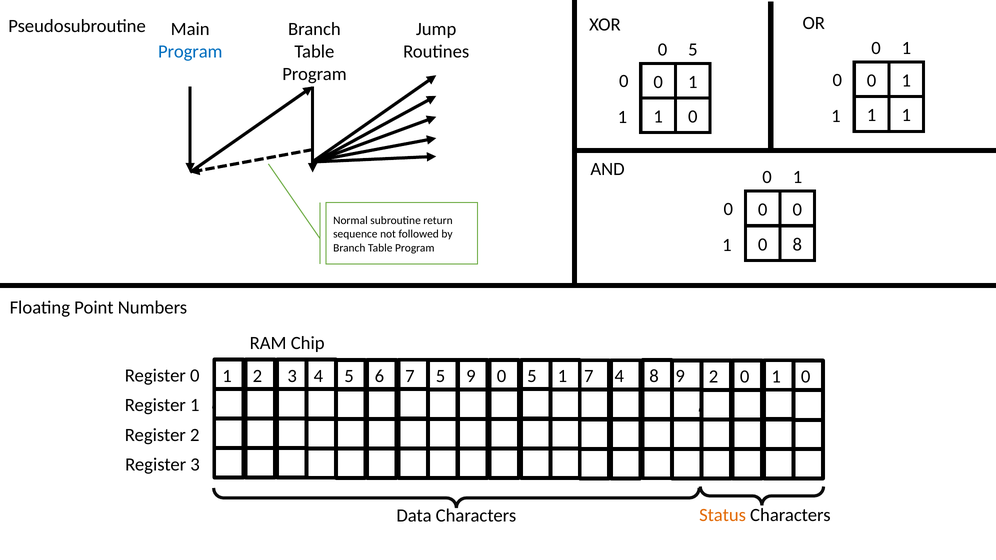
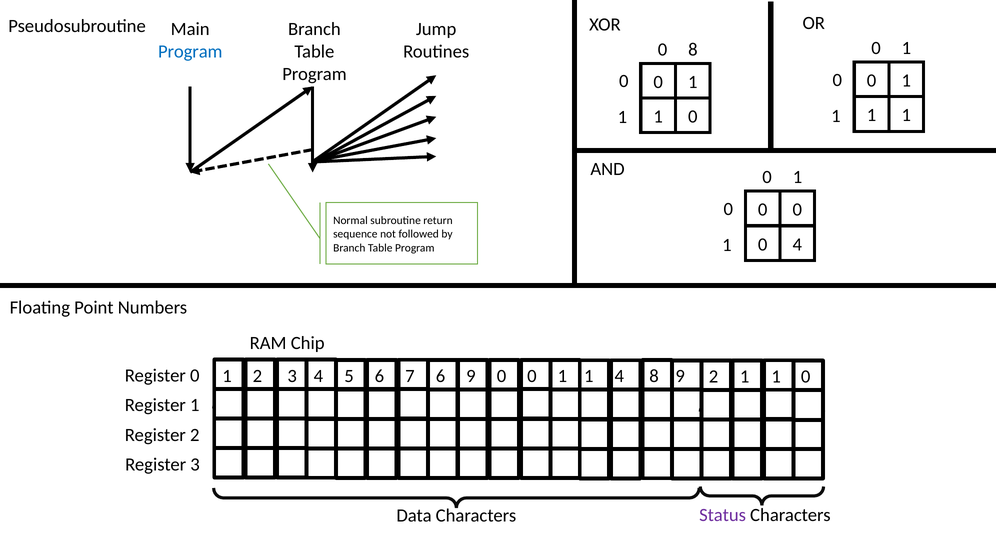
5: 5 -> 8 (693, 49)
0 8: 8 -> 4 (797, 244)
7 5: 5 -> 6 (441, 376)
9 0 5: 5 -> 0 (532, 376)
7: 7 -> 1 (589, 376)
2 0: 0 -> 1 (745, 377)
Status colour: orange -> purple (723, 515)
